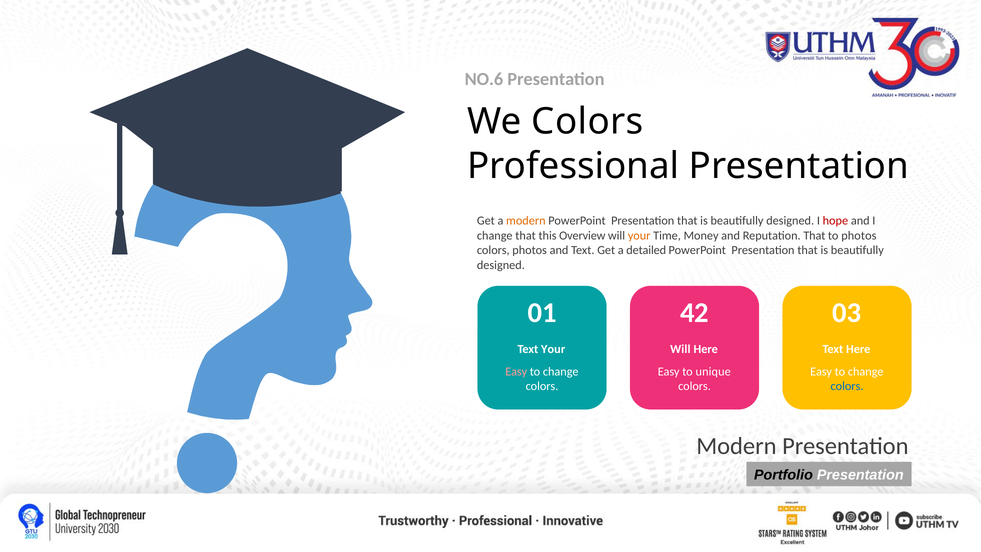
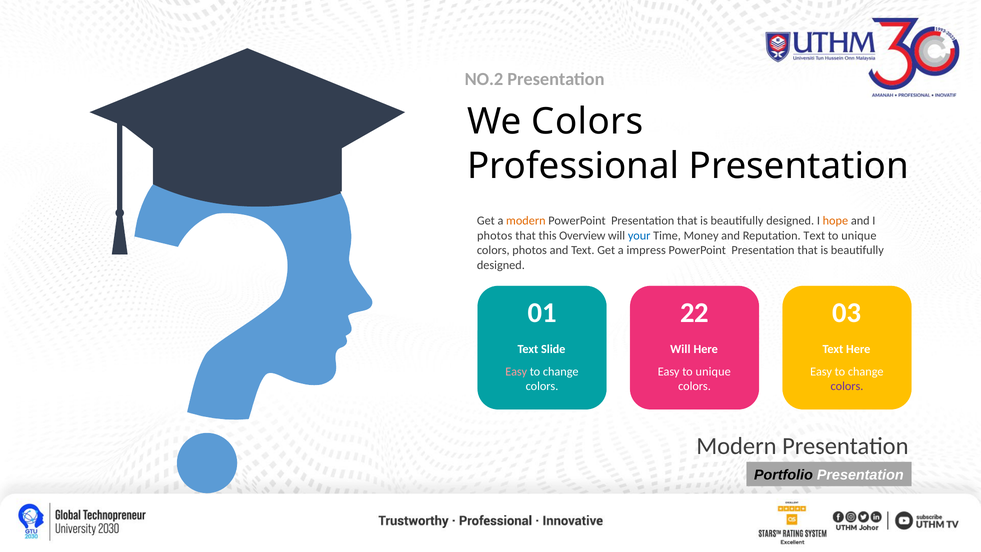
NO.6: NO.6 -> NO.2 (484, 79)
hope colour: red -> orange (835, 221)
change: change -> photos (495, 236)
your colour: orange -> blue (639, 236)
Reputation That: That -> Text (814, 236)
photos: photos -> unique (859, 236)
detailed: detailed -> impress (646, 250)
42: 42 -> 22 (694, 313)
Text Your: Your -> Slide (553, 349)
colors colour: blue -> purple (847, 386)
